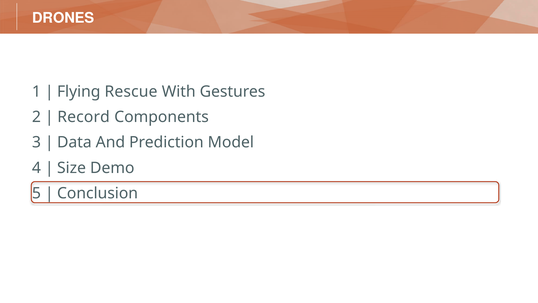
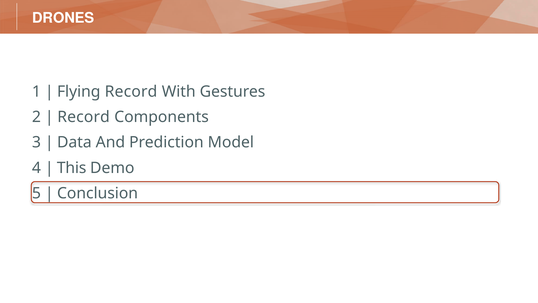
Flying Rescue: Rescue -> Record (131, 91)
Size: Size -> This (72, 168)
